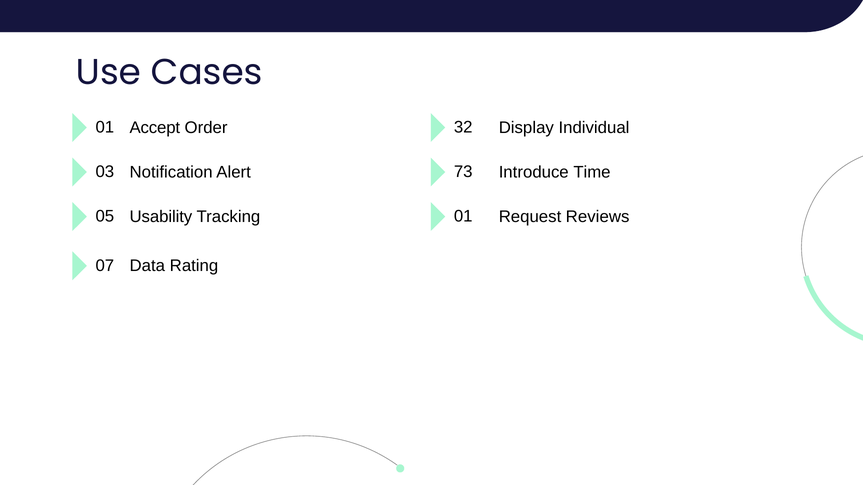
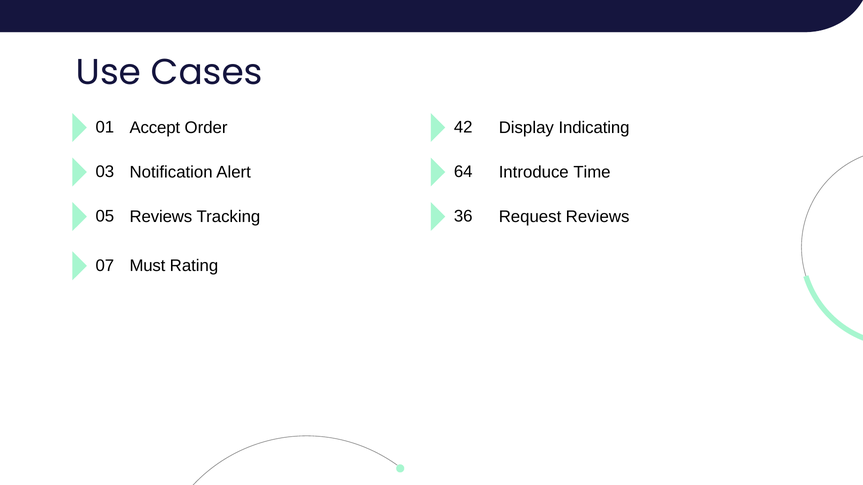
32: 32 -> 42 (463, 127)
Individual: Individual -> Indicating (594, 128)
73: 73 -> 64 (463, 172)
05 Usability: Usability -> Reviews (161, 217)
Tracking 01: 01 -> 36 (463, 217)
Data: Data -> Must (147, 266)
